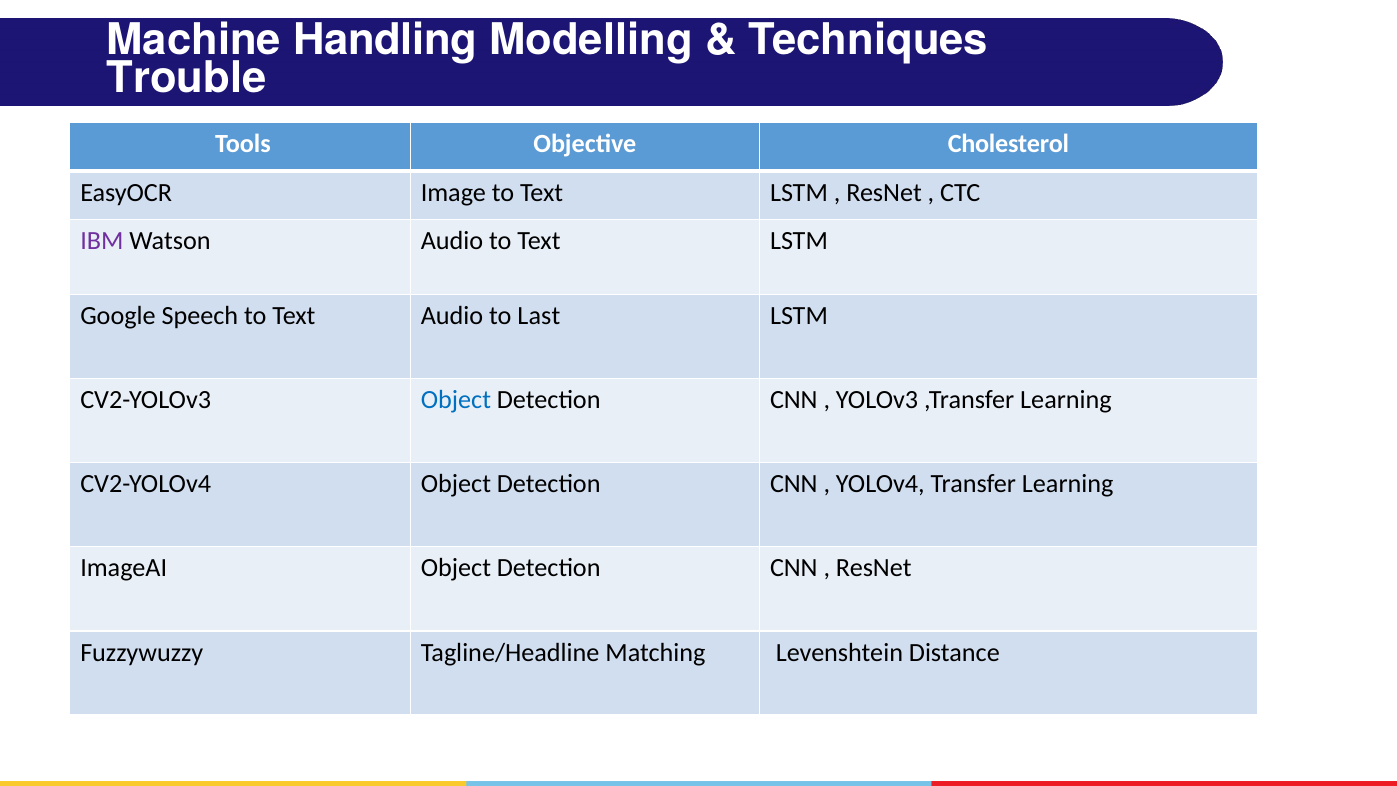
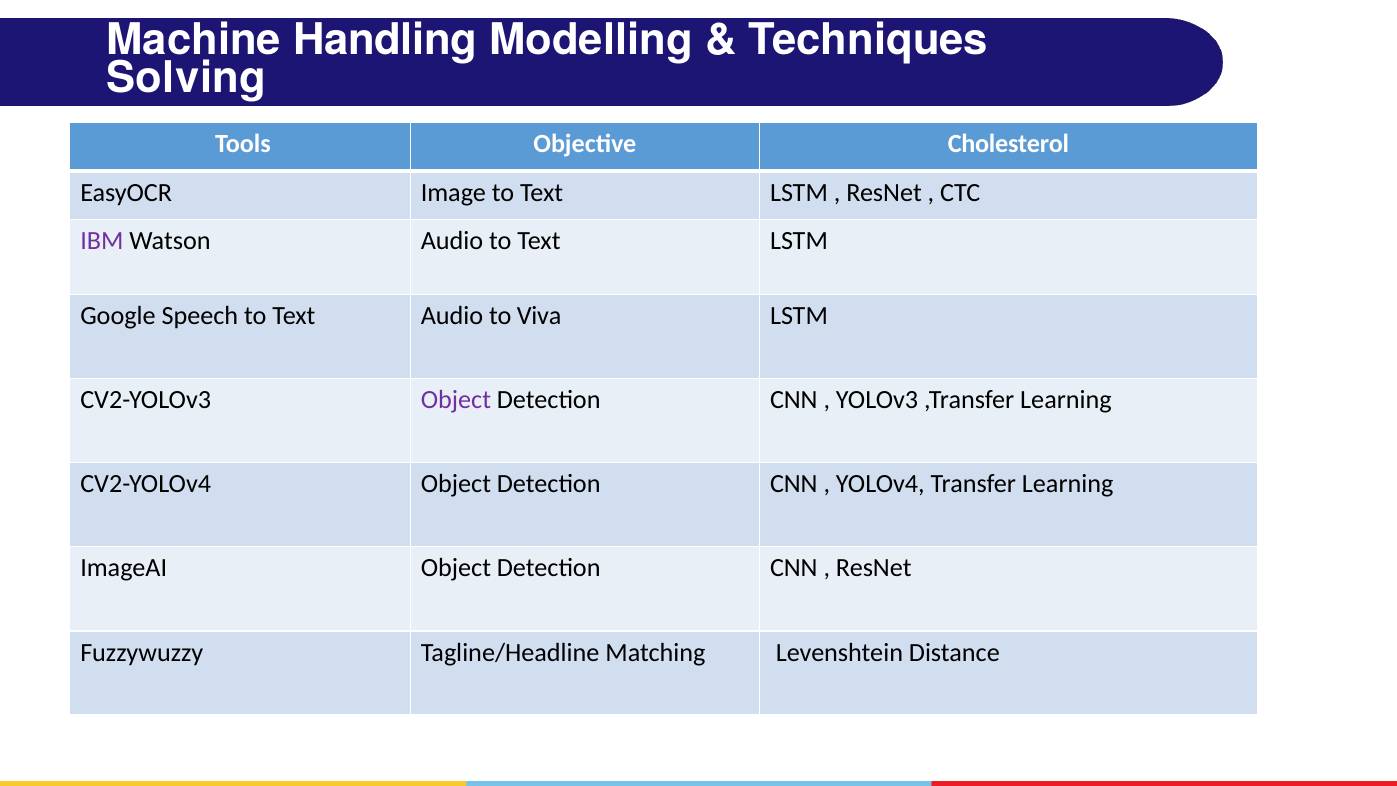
Trouble: Trouble -> Solving (186, 78)
Last: Last -> Viva (539, 316)
Object colour: blue -> purple (456, 400)
